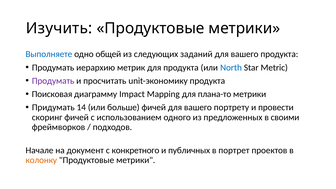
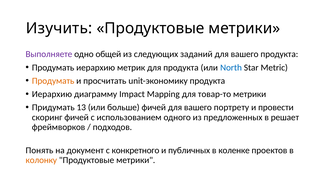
Выполняете colour: blue -> purple (49, 54)
Продумать colour: purple -> orange (53, 81)
Поисковая: Поисковая -> Иерархию (52, 94)
плана-то: плана-то -> товар-то (215, 94)
14: 14 -> 13 (81, 107)
своими: своими -> решает (285, 117)
Начале: Начале -> Понять (39, 150)
портрет: портрет -> коленке (234, 150)
